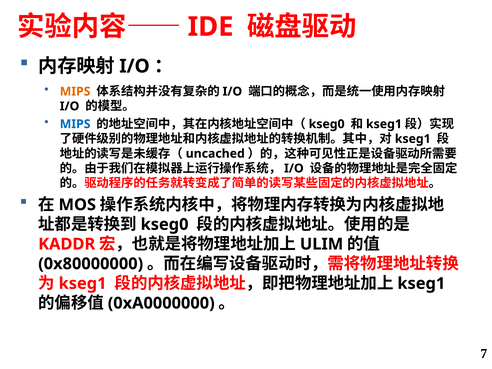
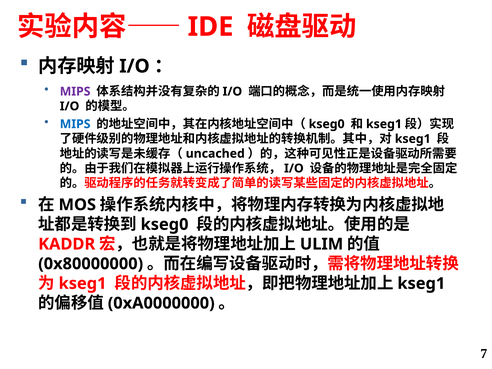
MIPS colour: orange -> purple (75, 91)
